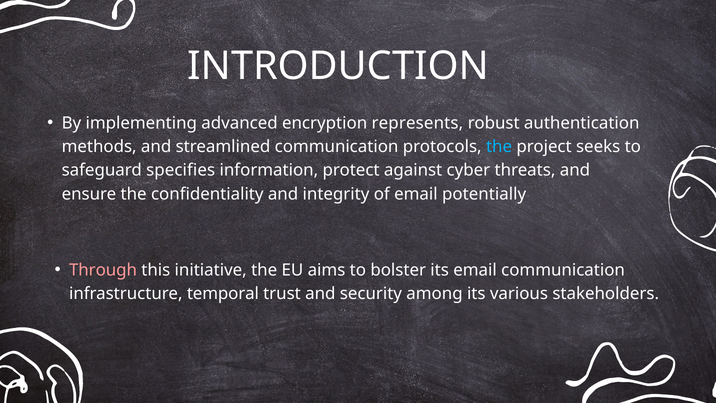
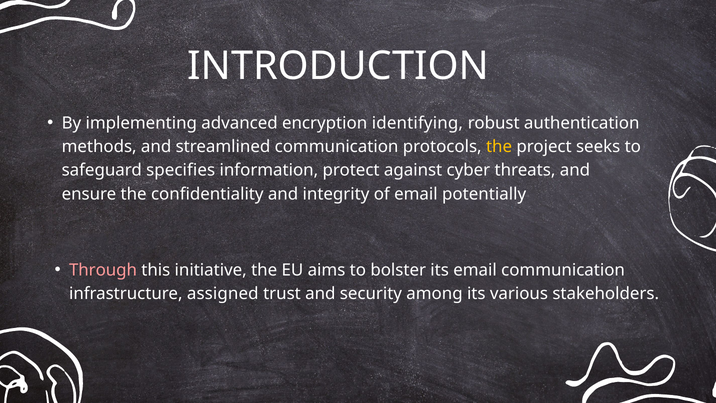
represents: represents -> identifying (417, 123)
the colour: light blue -> yellow (499, 147)
temporal: temporal -> assigned (223, 294)
